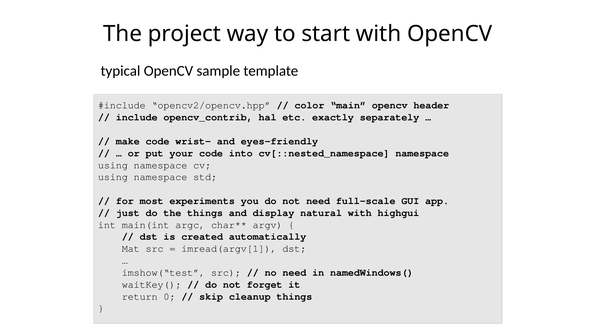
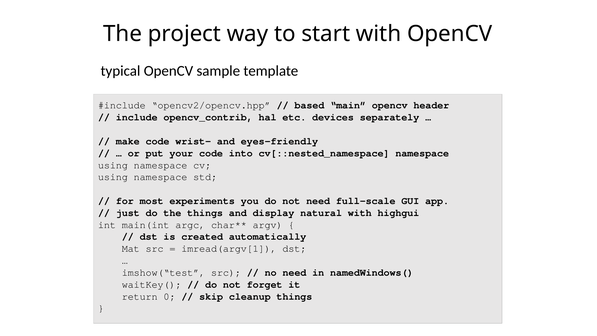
color: color -> based (309, 105)
exactly: exactly -> devices (333, 117)
